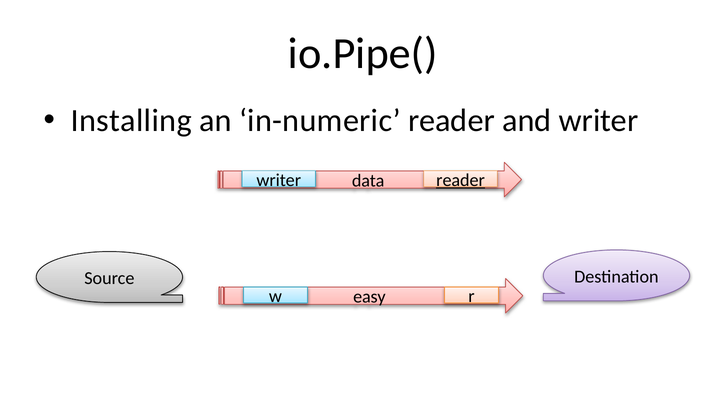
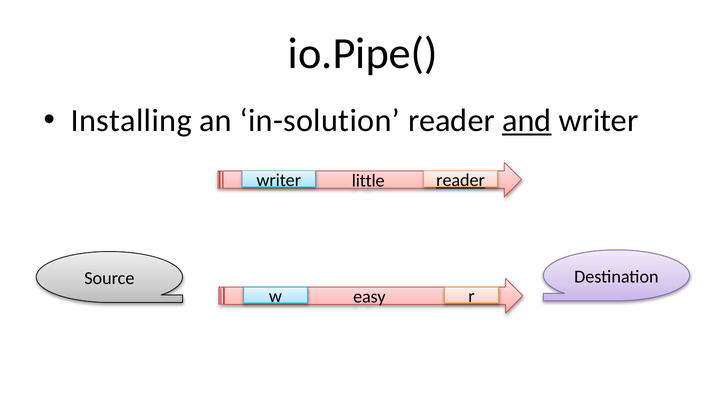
in-numeric: in-numeric -> in-solution (320, 121)
and underline: none -> present (527, 121)
data: data -> little (368, 181)
